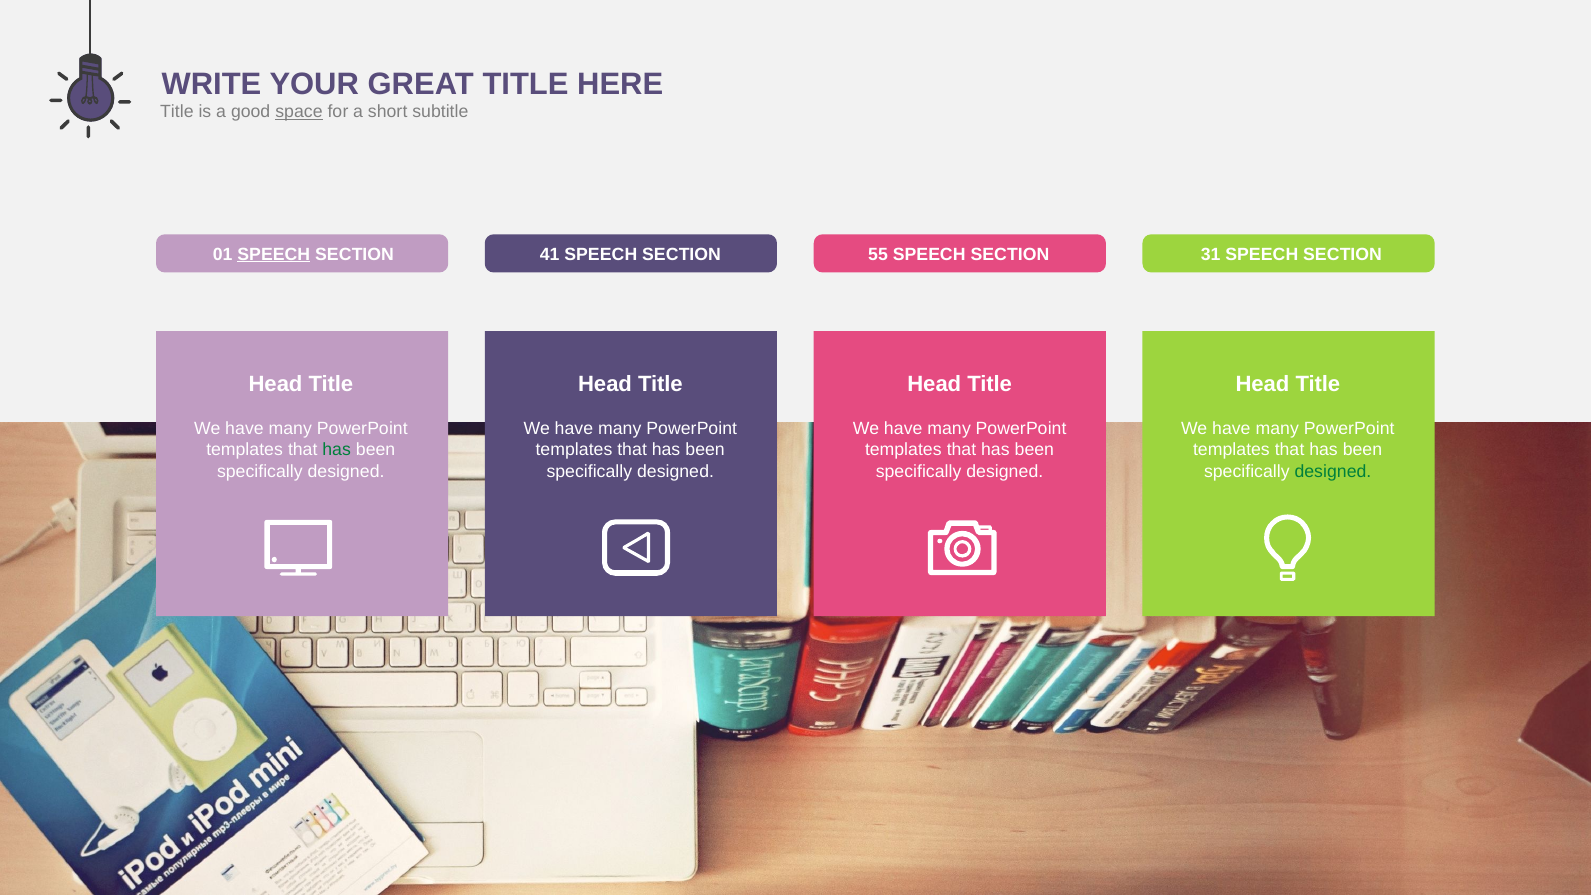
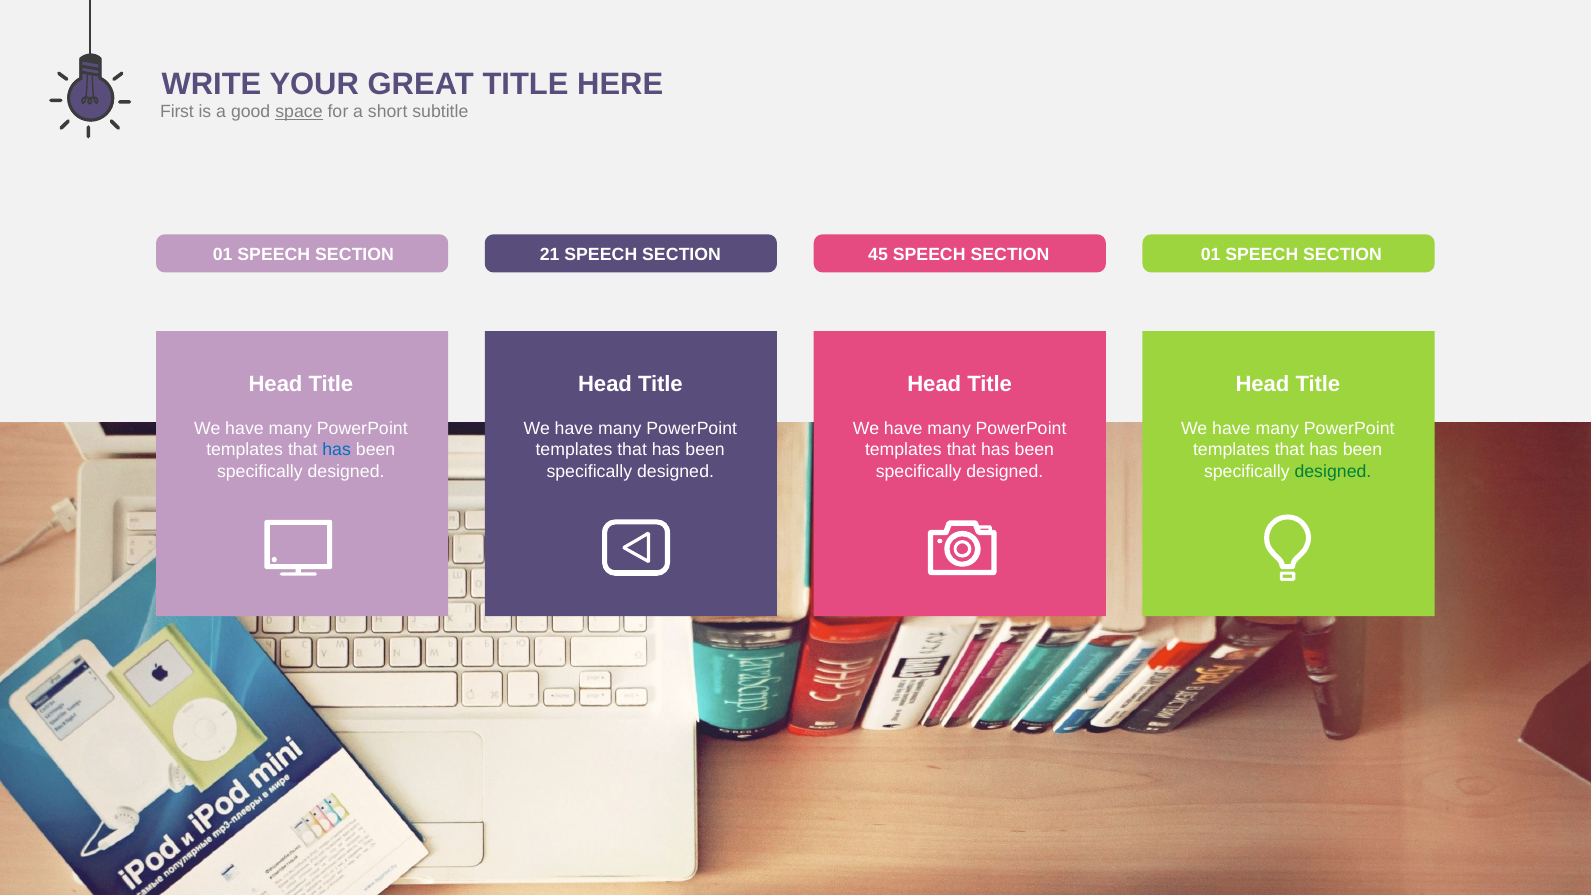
Title: Title -> First (177, 112)
SPEECH underline: present -> none (274, 254)
41: 41 -> 21 (550, 254)
55: 55 -> 45 (878, 254)
SECTION 31: 31 -> 01 (1211, 254)
has colour: green -> blue (337, 450)
